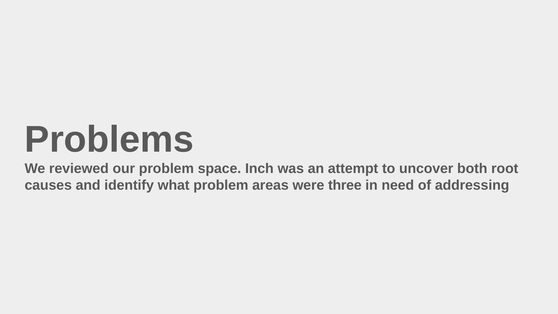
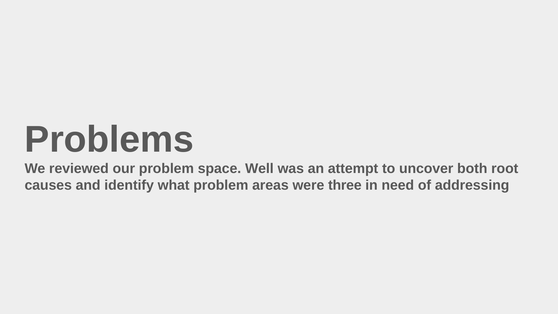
Inch: Inch -> Well (259, 168)
